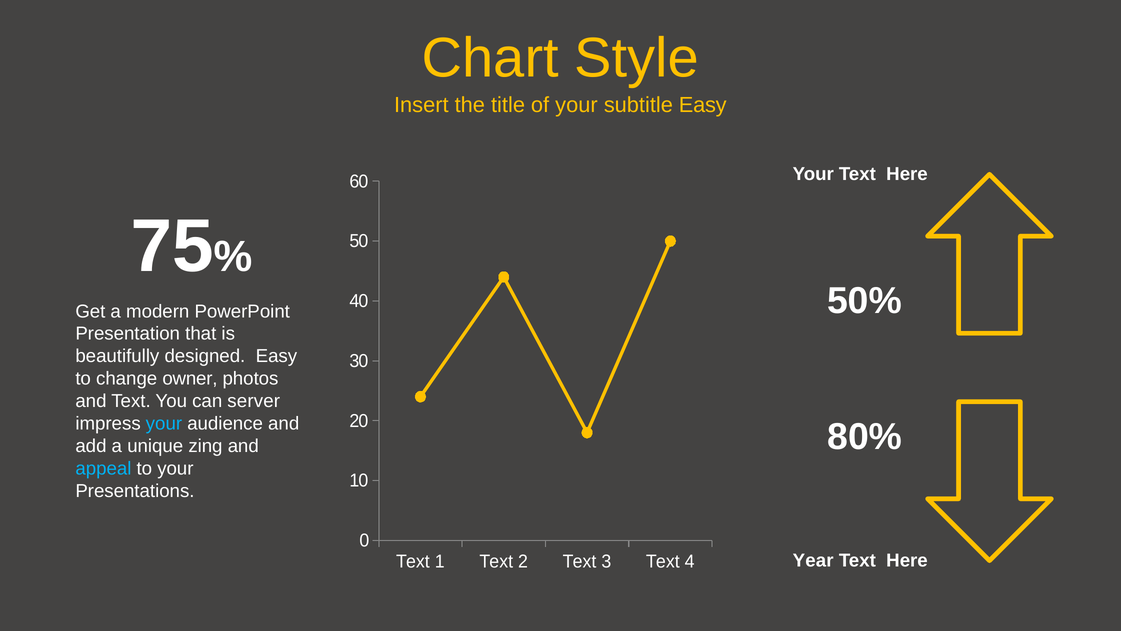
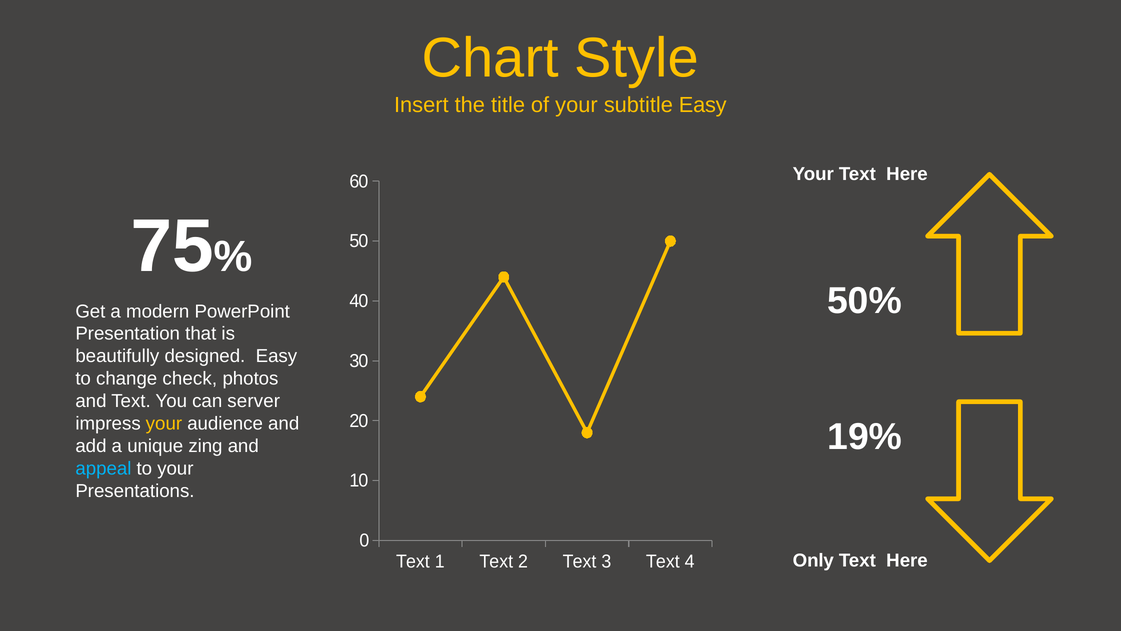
owner: owner -> check (190, 378)
your colour: light blue -> yellow (164, 423)
80%: 80% -> 19% (865, 437)
Year: Year -> Only (813, 560)
